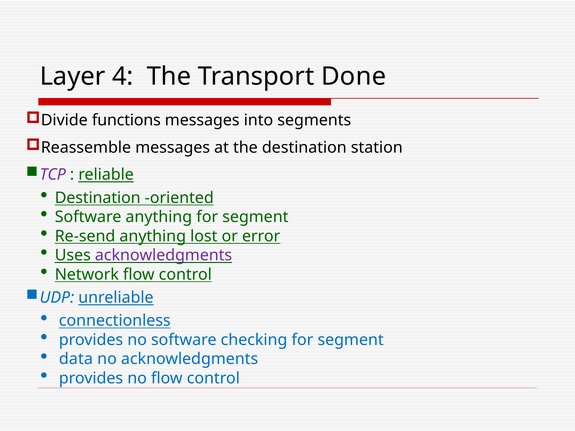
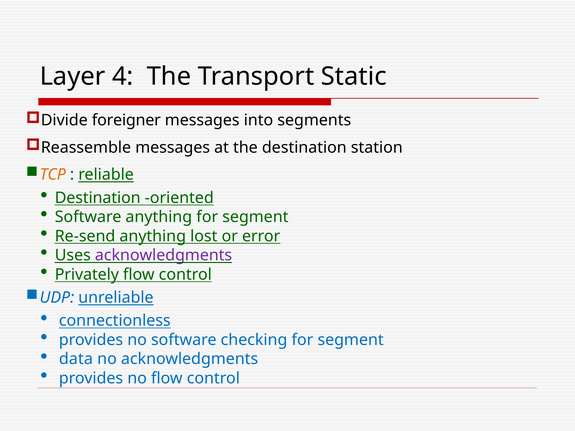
Done: Done -> Static (354, 76)
functions: functions -> foreigner (126, 120)
TCP colour: purple -> orange (53, 175)
Network: Network -> Privately (87, 275)
